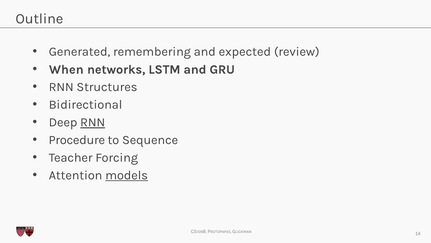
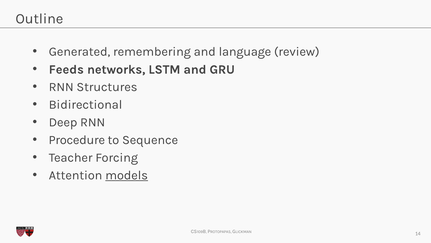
expected: expected -> language (245, 52)
When: When -> Feeds (66, 69)
RNN underline: present -> none (93, 122)
